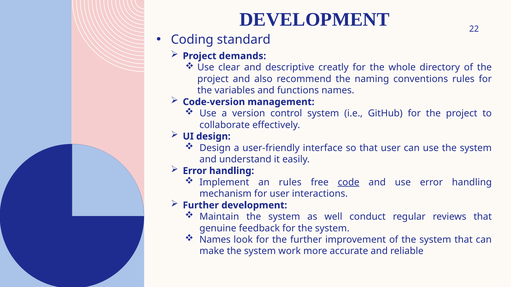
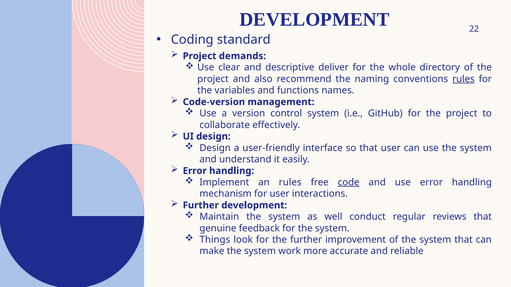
creatly: creatly -> deliver (334, 68)
rules underline: none -> present (463, 79)
Names: Names -> Things (215, 240)
